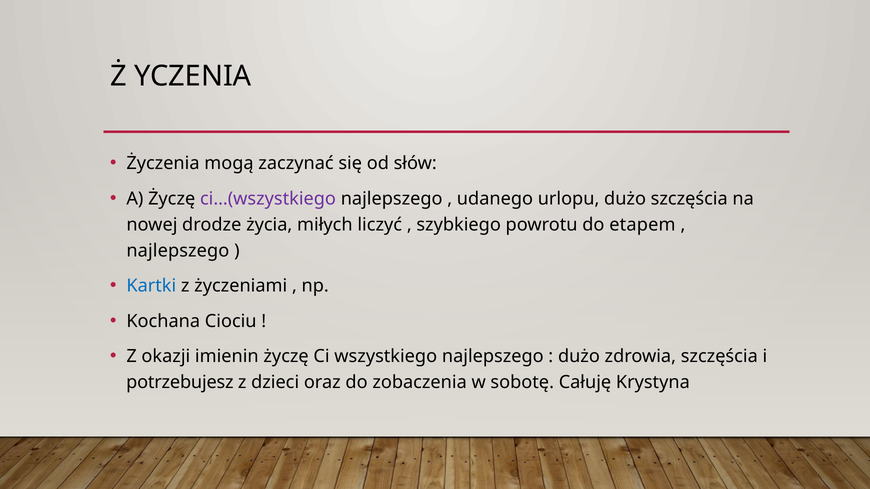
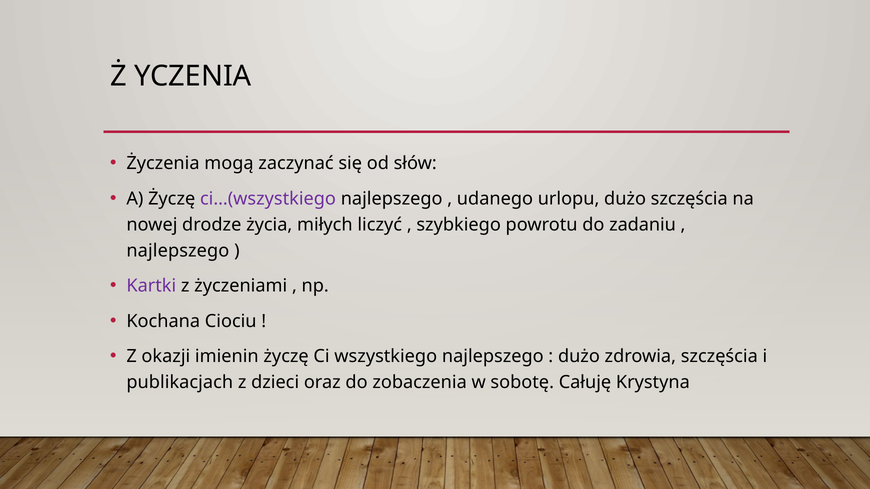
etapem: etapem -> zadaniu (643, 225)
Kartki colour: blue -> purple (151, 286)
potrzebujesz: potrzebujesz -> publikacjach (180, 383)
